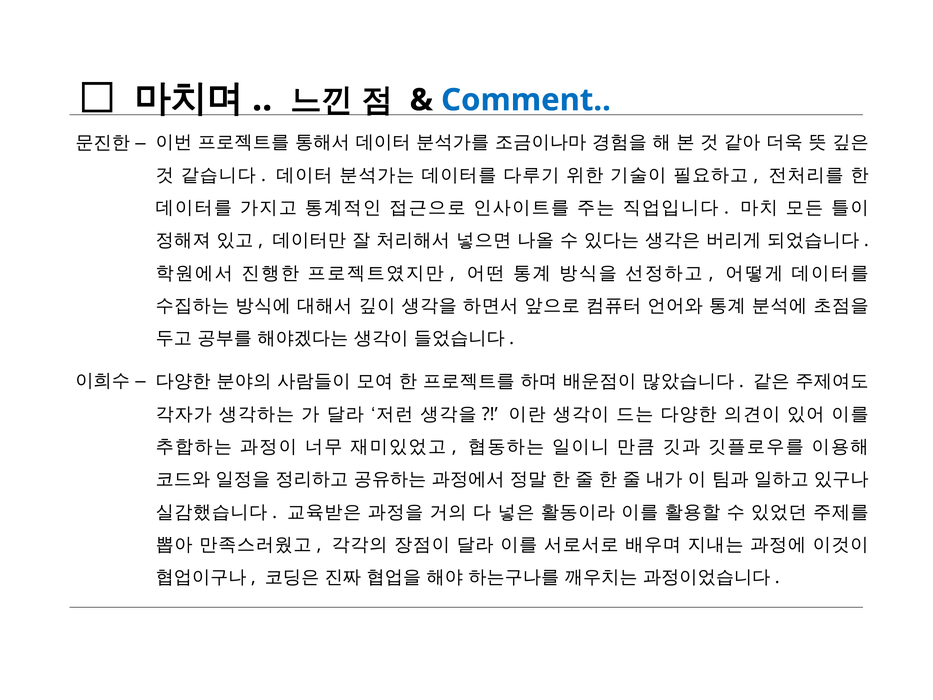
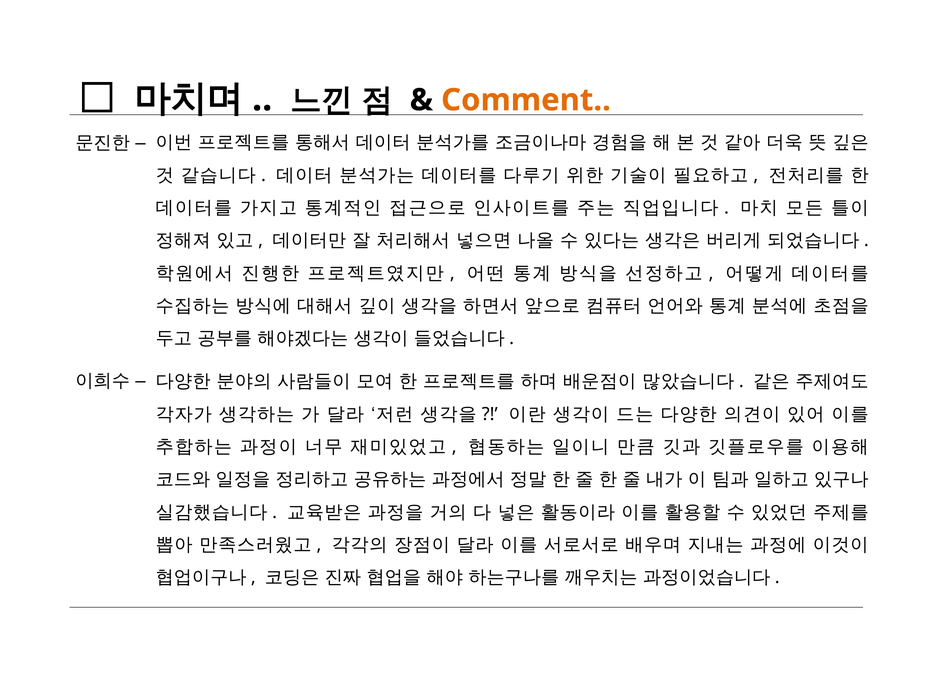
Comment colour: blue -> orange (526, 100)
